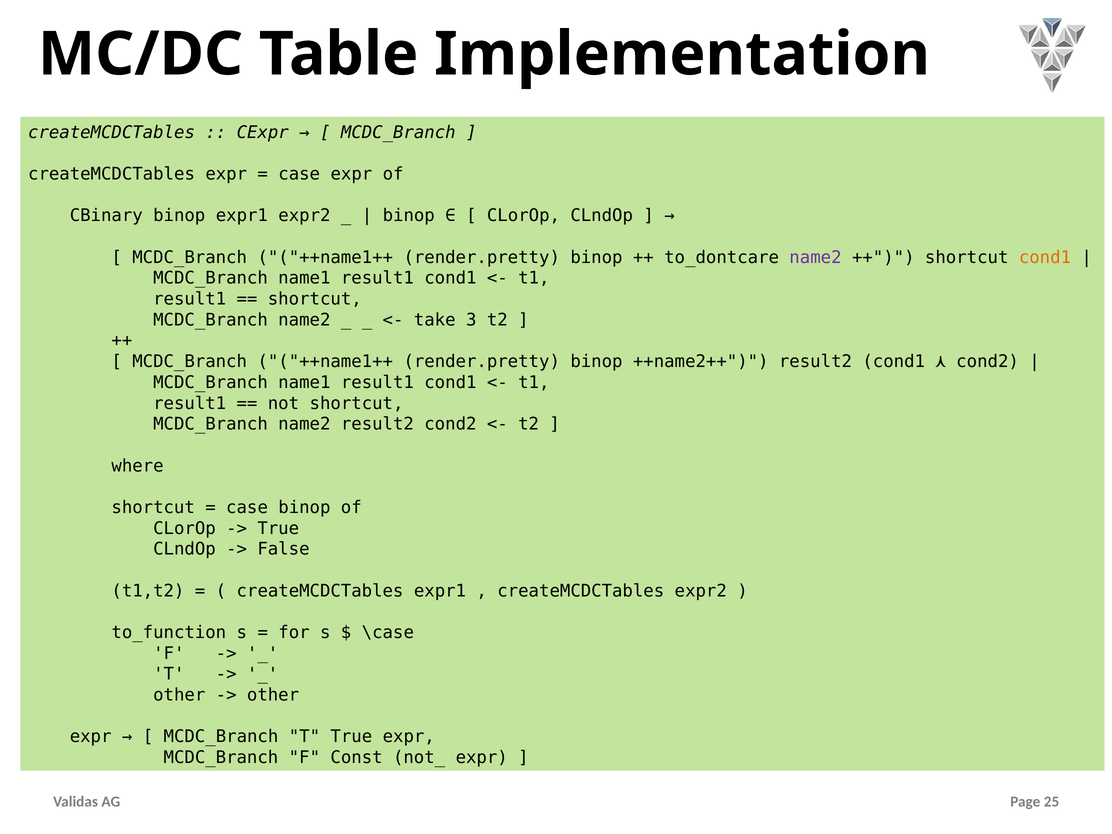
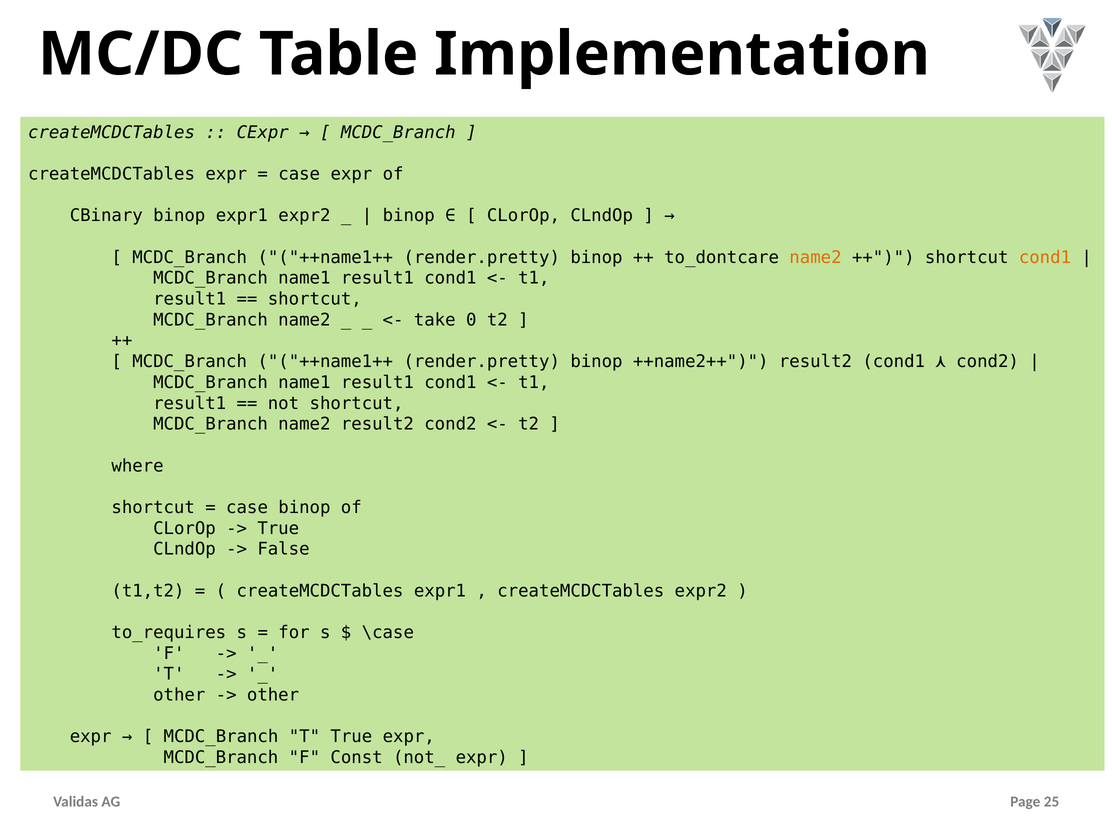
name2 colour: purple -> orange (815, 257)
3: 3 -> 0 (471, 320)
to_function: to_function -> to_requires (169, 633)
